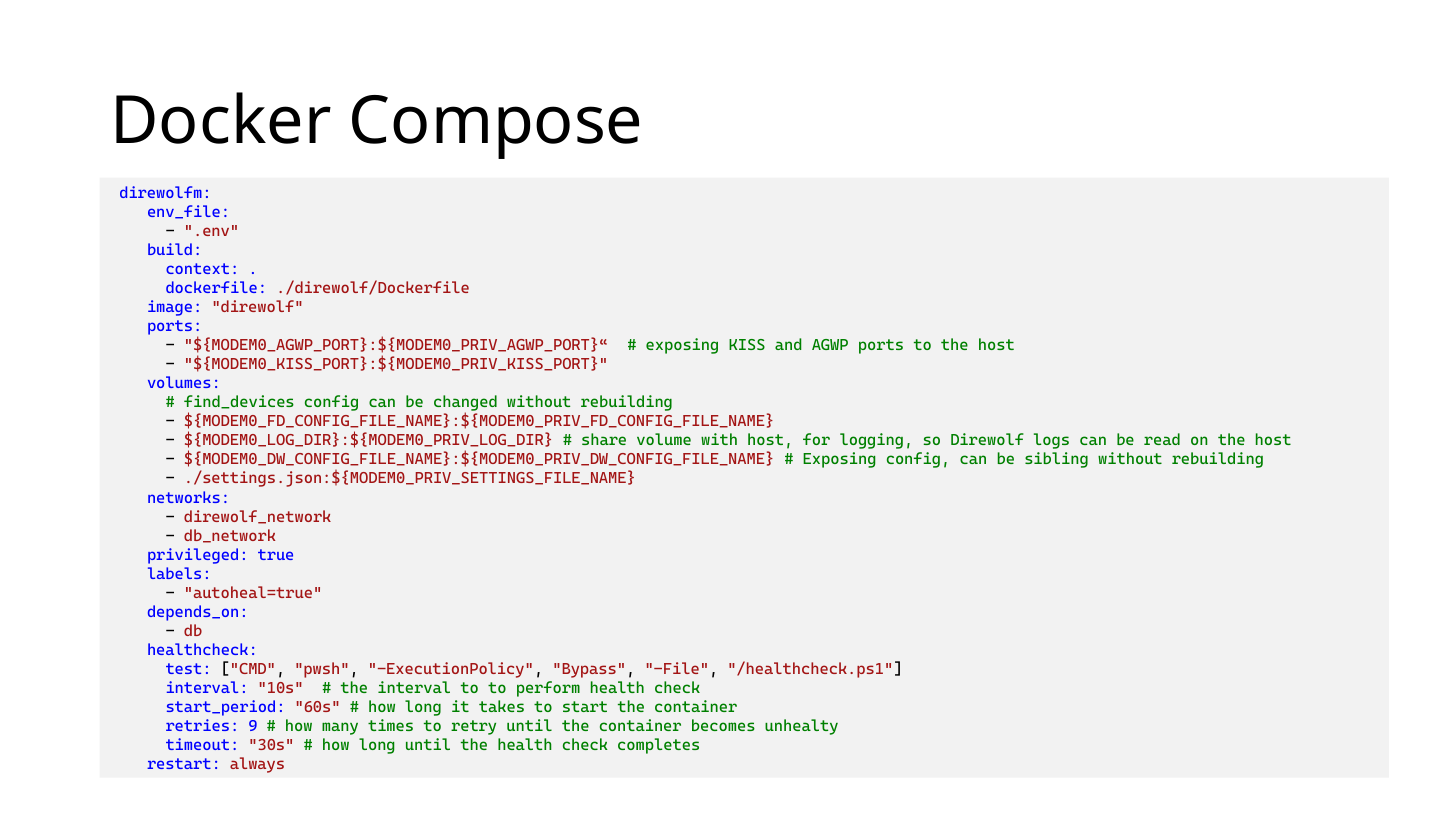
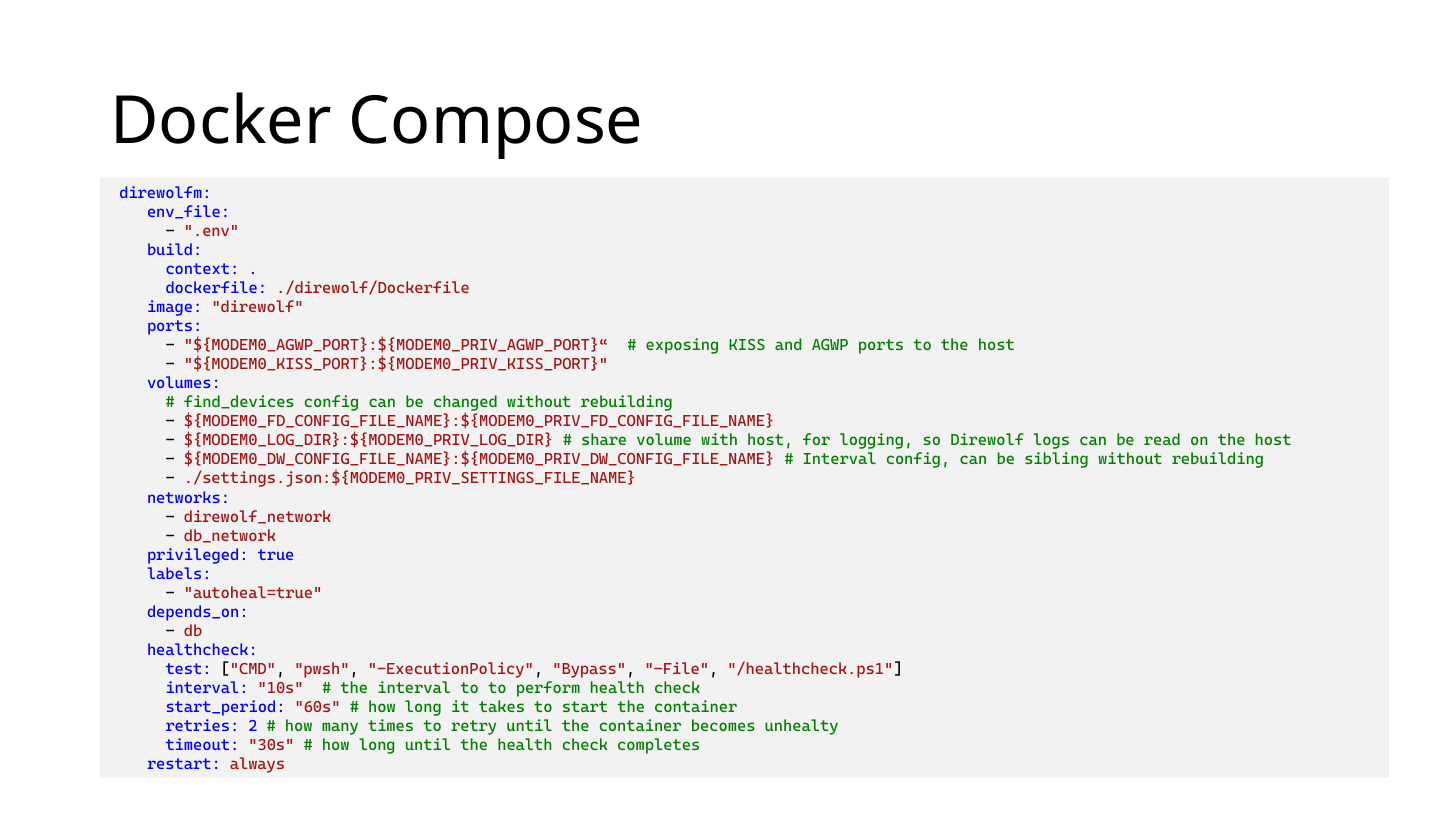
Exposing: Exposing -> Interval (840, 460)
9: 9 -> 2 (253, 726)
